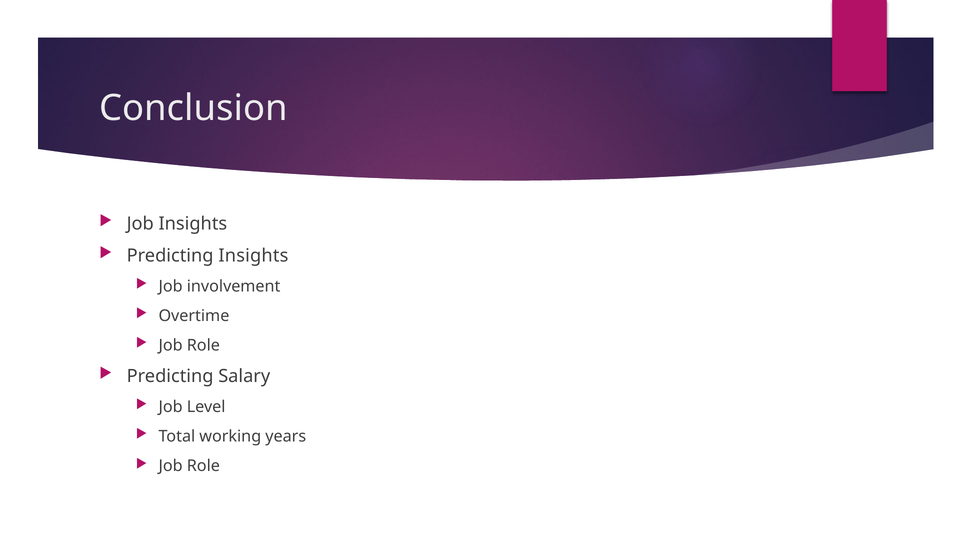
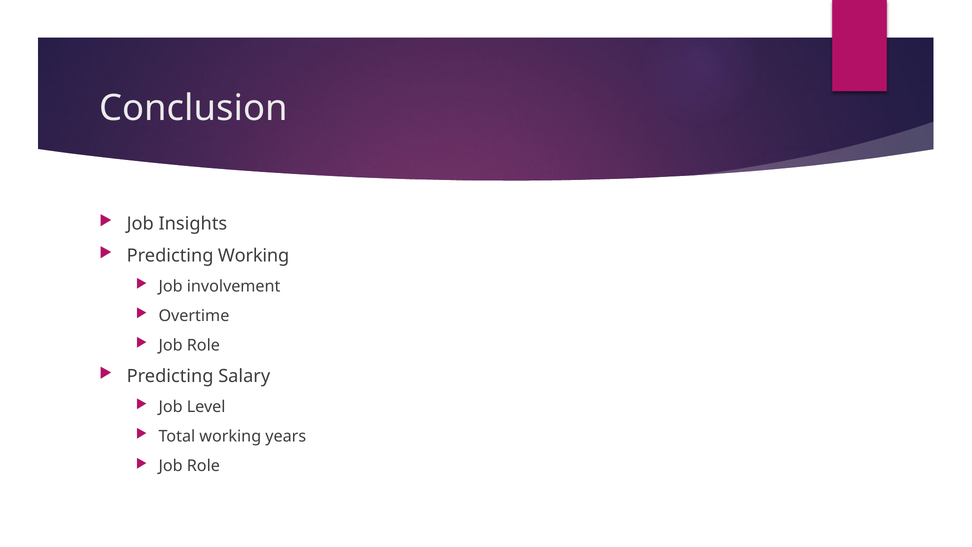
Predicting Insights: Insights -> Working (254, 255)
